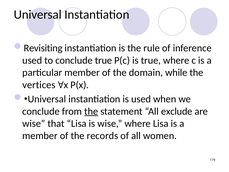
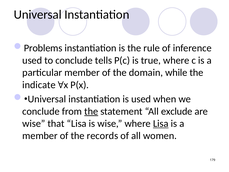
Revisiting: Revisiting -> Problems (43, 48)
conclude true: true -> tells (103, 60)
vertices: vertices -> indicate (39, 85)
Lisa underline: none -> present (161, 123)
